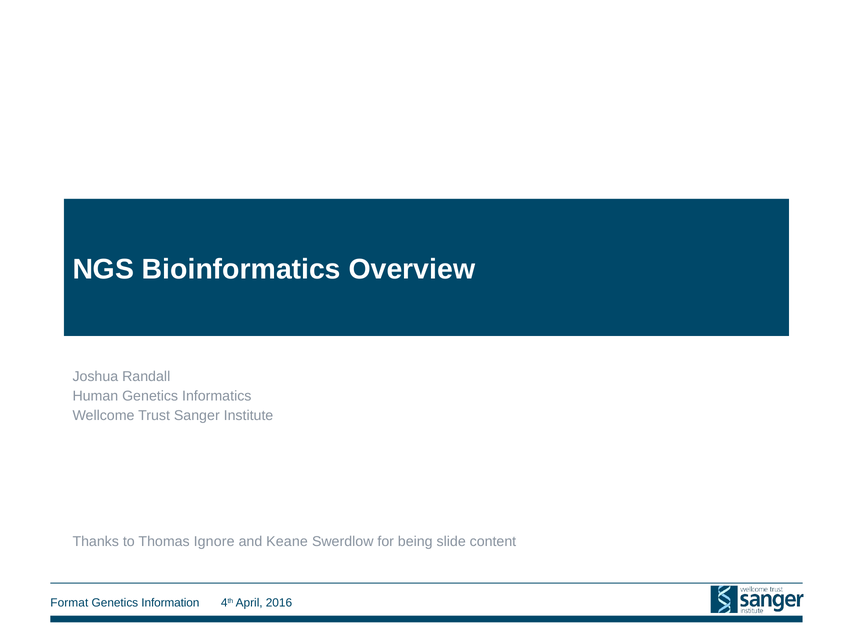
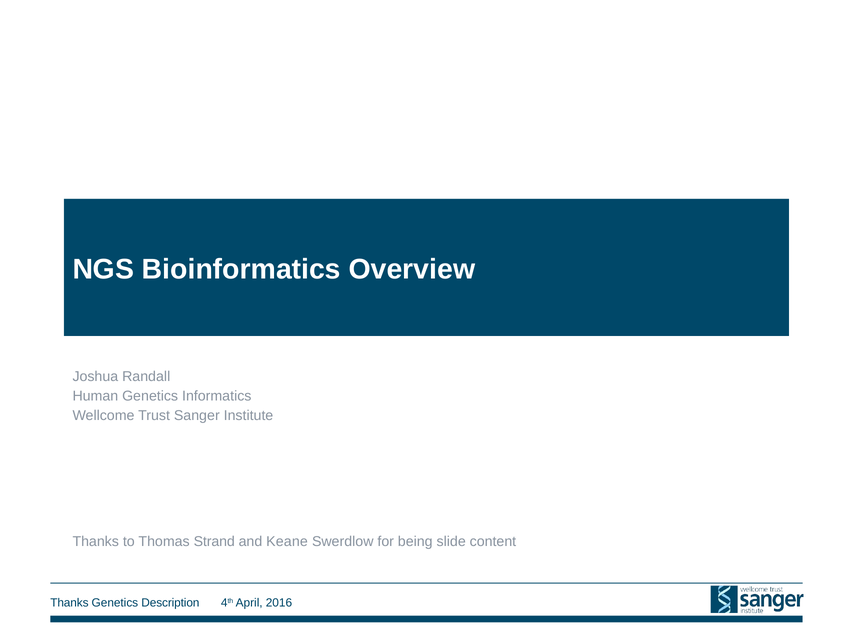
Ignore: Ignore -> Strand (214, 542)
Format: Format -> Thanks (69, 603)
Information: Information -> Description (170, 603)
